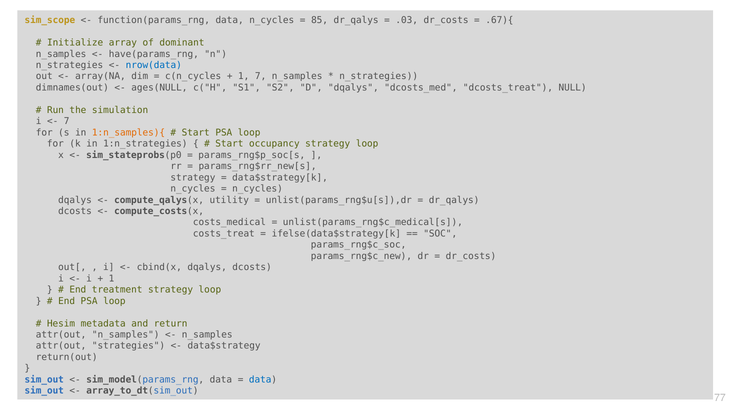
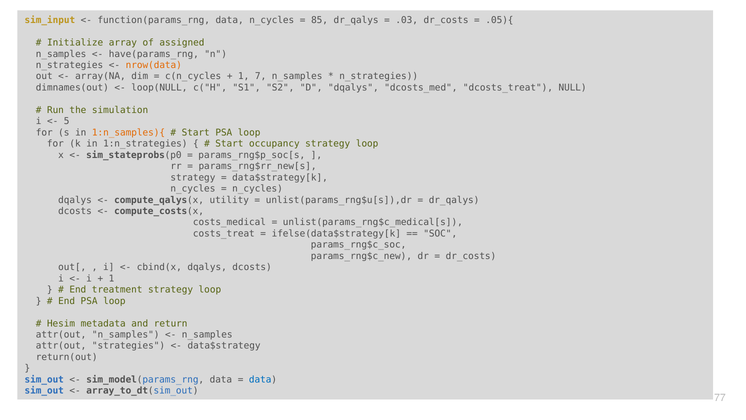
sim_scope: sim_scope -> sim_input (50, 20)
.67){: .67){ -> .05){ (499, 20)
dominant: dominant -> assigned (182, 43)
nrow(data colour: blue -> orange (154, 65)
ages(NULL: ages(NULL -> loop(NULL (159, 88)
7: 7 -> 5 (67, 121)
